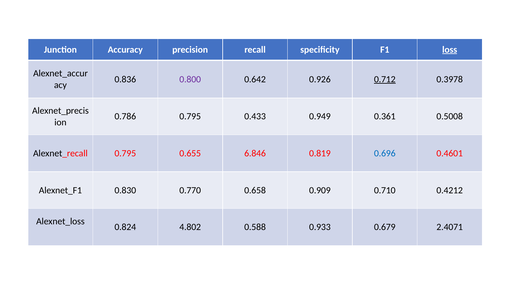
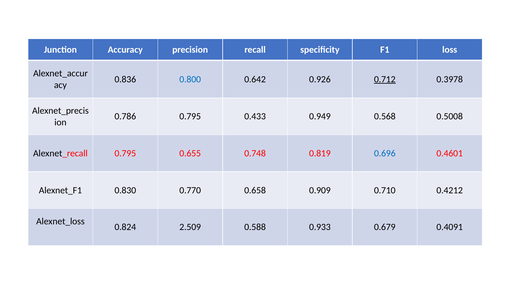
loss underline: present -> none (450, 50)
0.800 colour: purple -> blue (190, 79)
0.361: 0.361 -> 0.568 (385, 116)
6.846: 6.846 -> 0.748 (255, 153)
4.802: 4.802 -> 2.509 (190, 227)
2.4071: 2.4071 -> 0.4091 (450, 227)
